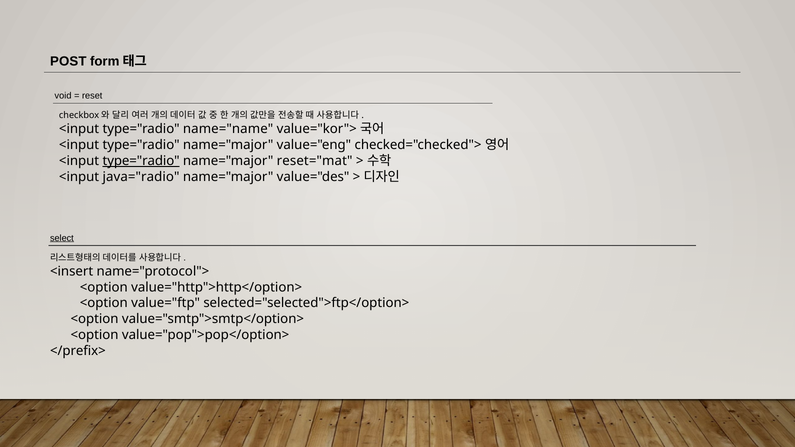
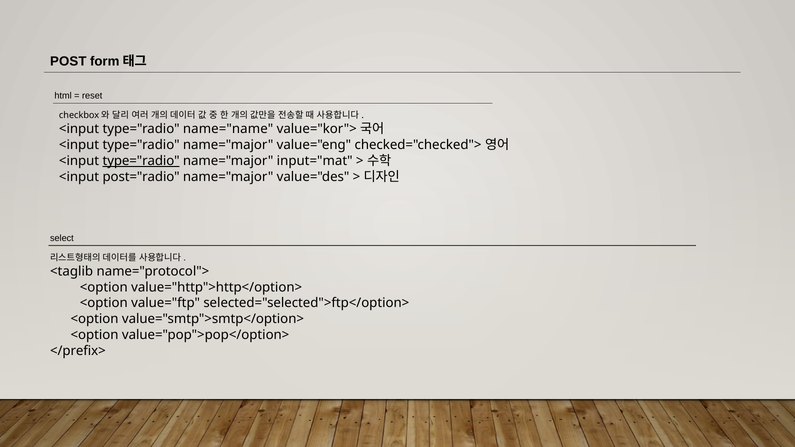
void: void -> html (63, 96)
reset="mat: reset="mat -> input="mat (315, 161)
java="radio: java="radio -> post="radio (141, 177)
select underline: present -> none (62, 238)
<insert: <insert -> <taglib (72, 271)
